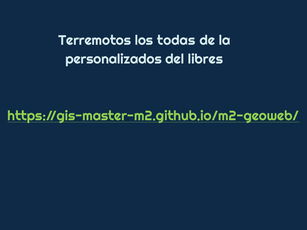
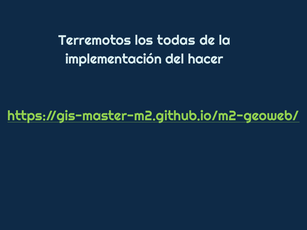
personalizados: personalizados -> implementación (114, 59)
libres: libres -> hacer (206, 59)
